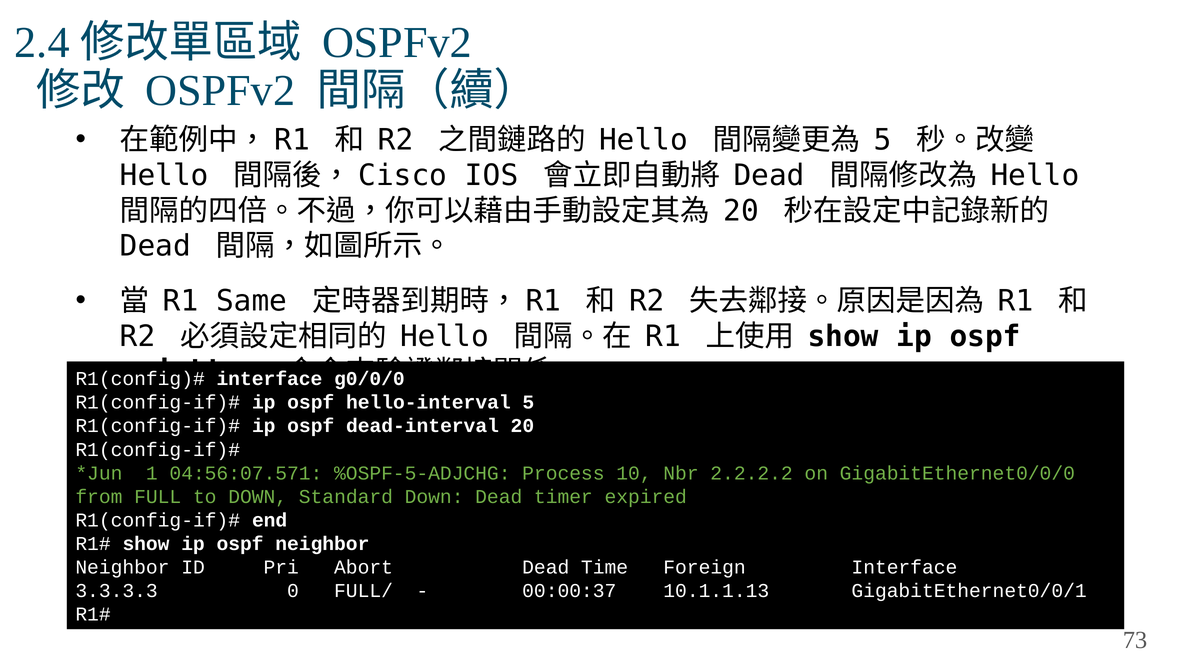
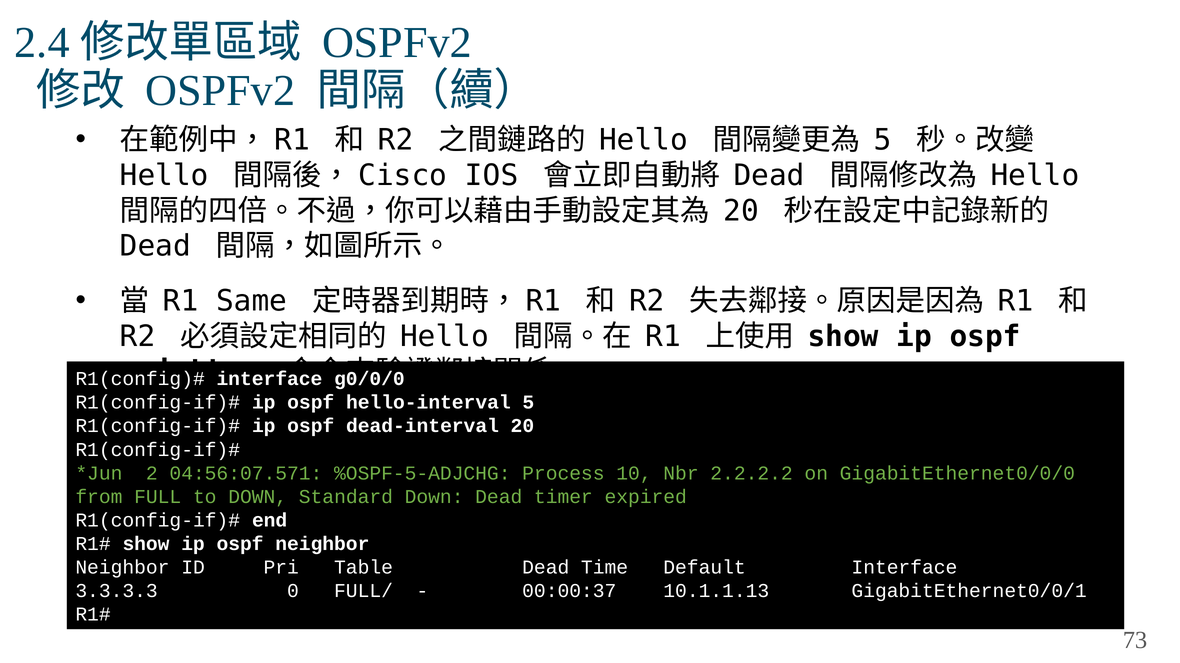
1: 1 -> 2 (152, 474)
Abort: Abort -> Table (364, 568)
Foreign: Foreign -> Default (705, 568)
